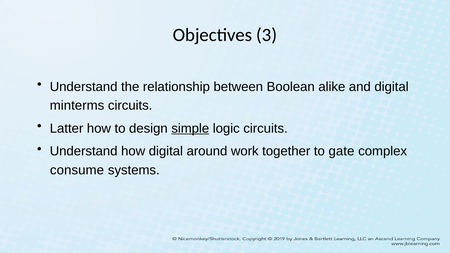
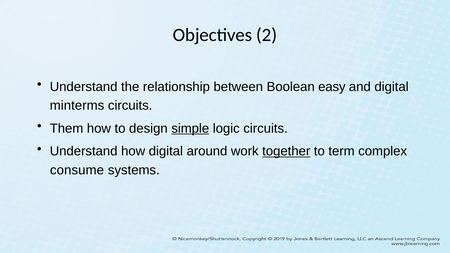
3: 3 -> 2 (267, 35)
alike: alike -> easy (332, 87)
Latter: Latter -> Them (67, 129)
together underline: none -> present (286, 151)
gate: gate -> term (342, 151)
